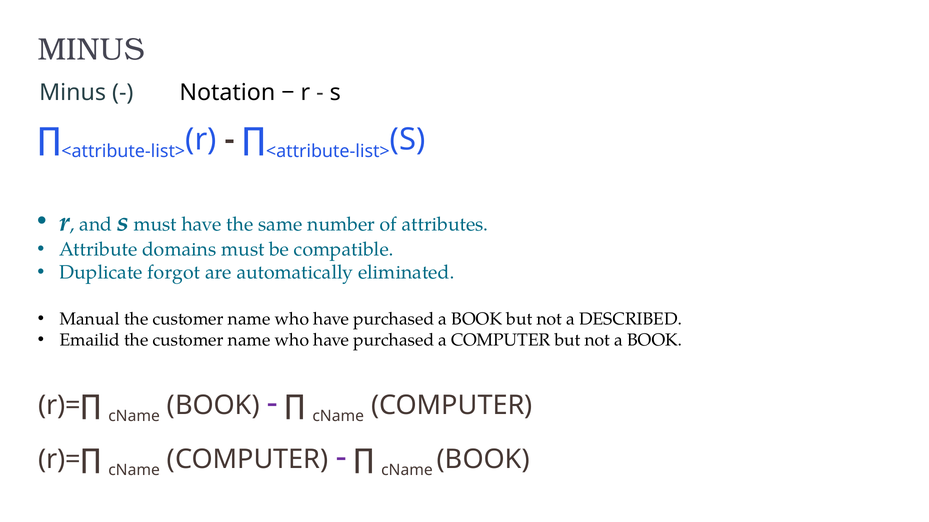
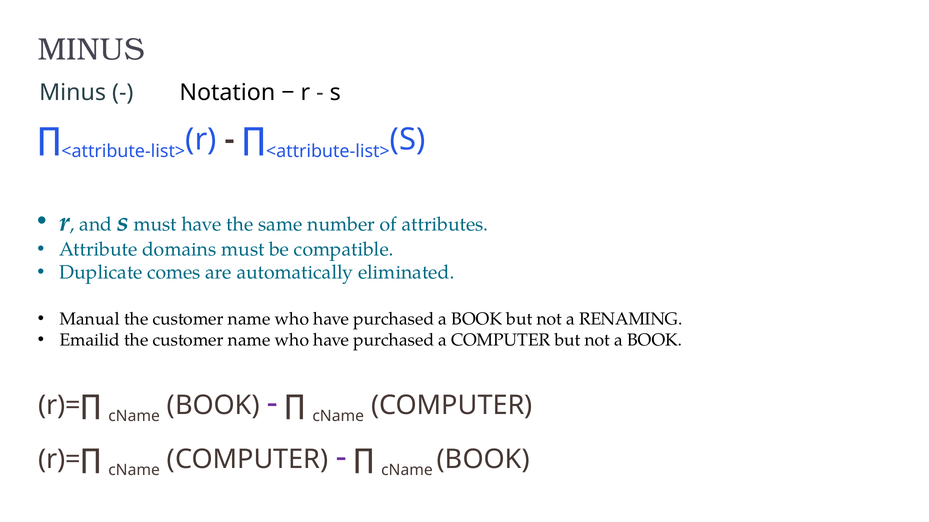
forgot: forgot -> comes (174, 273)
DESCRIBED: DESCRIBED -> RENAMING (631, 320)
